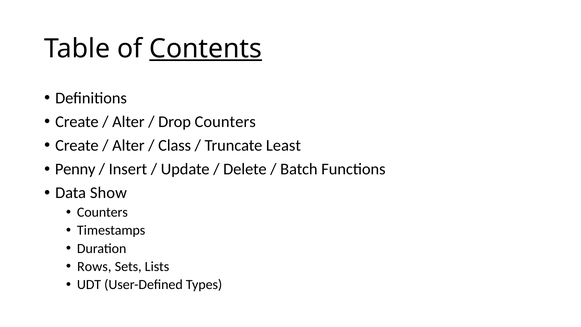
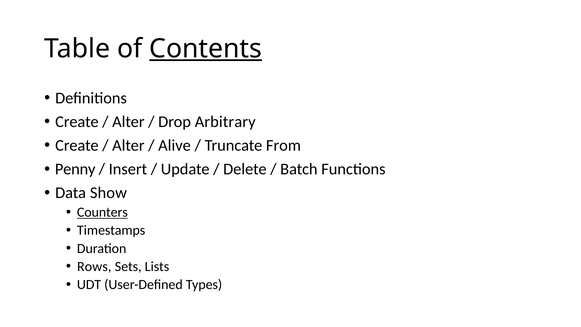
Drop Counters: Counters -> Arbitrary (225, 122)
Class: Class -> Alive (175, 145)
Least: Least -> From (283, 145)
Counters underline: none -> present (102, 212)
